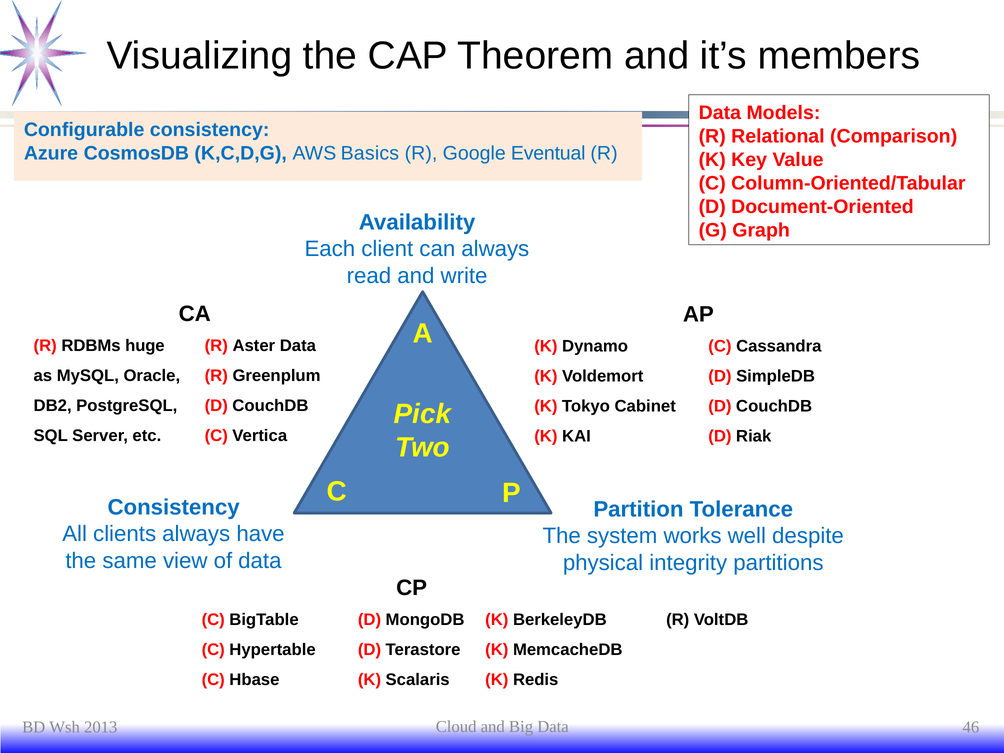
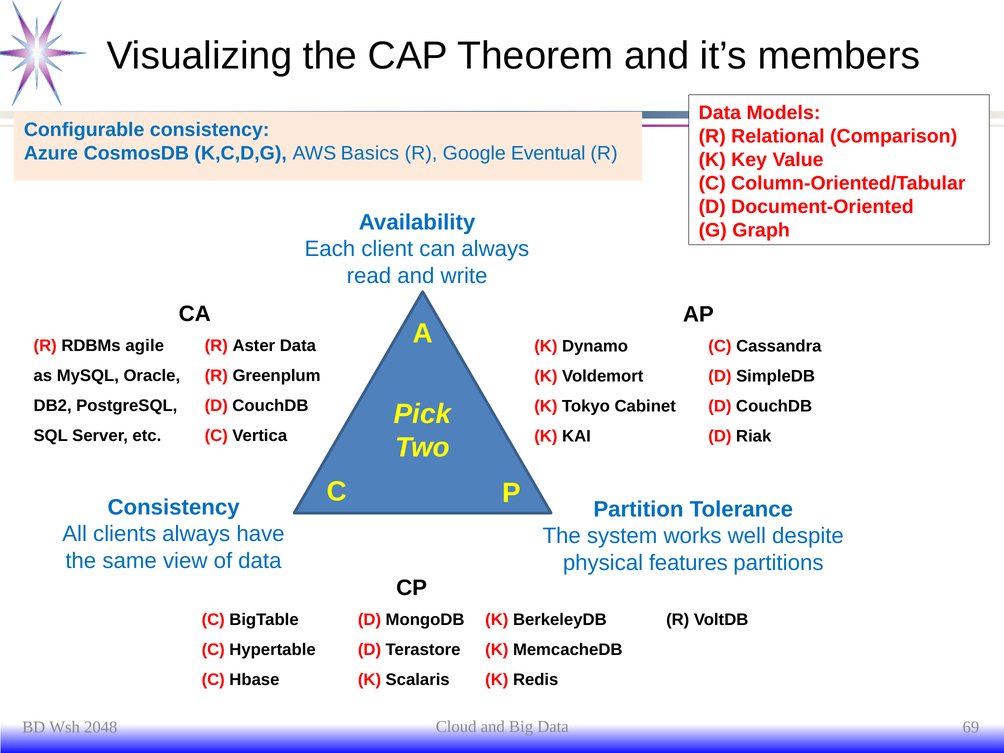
huge: huge -> agile (145, 346)
integrity: integrity -> features (688, 563)
46: 46 -> 69 (971, 727)
2013: 2013 -> 2048 (101, 727)
